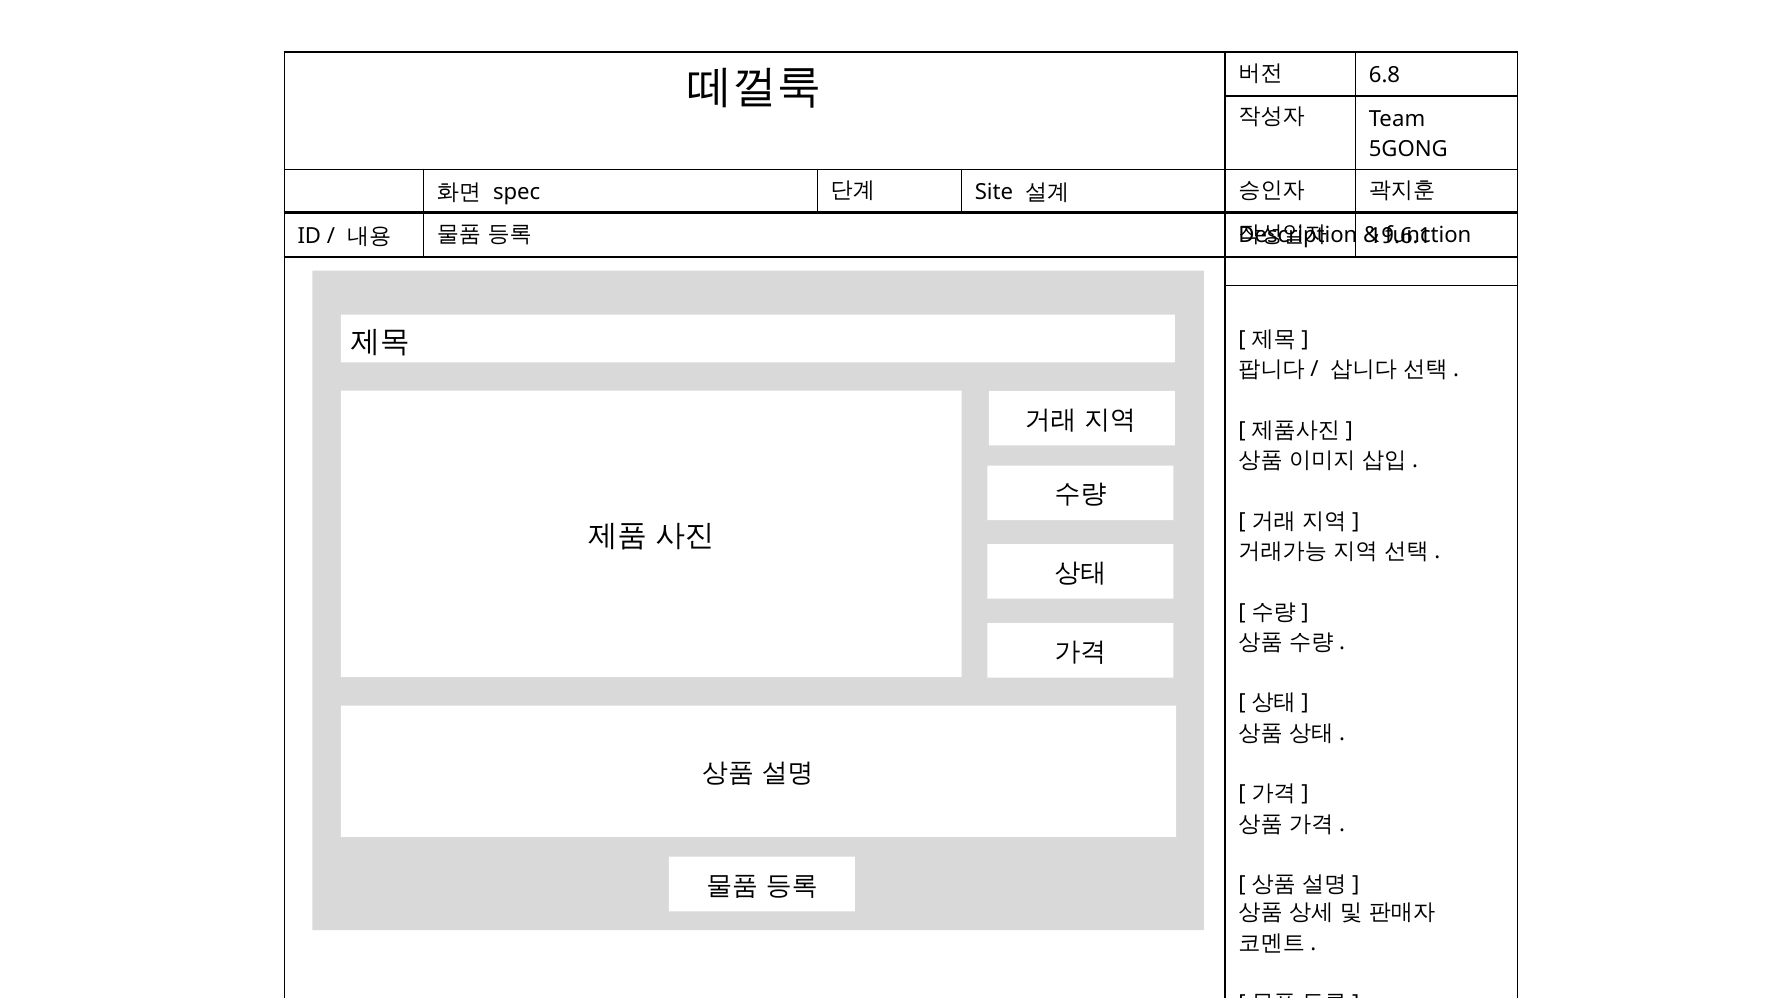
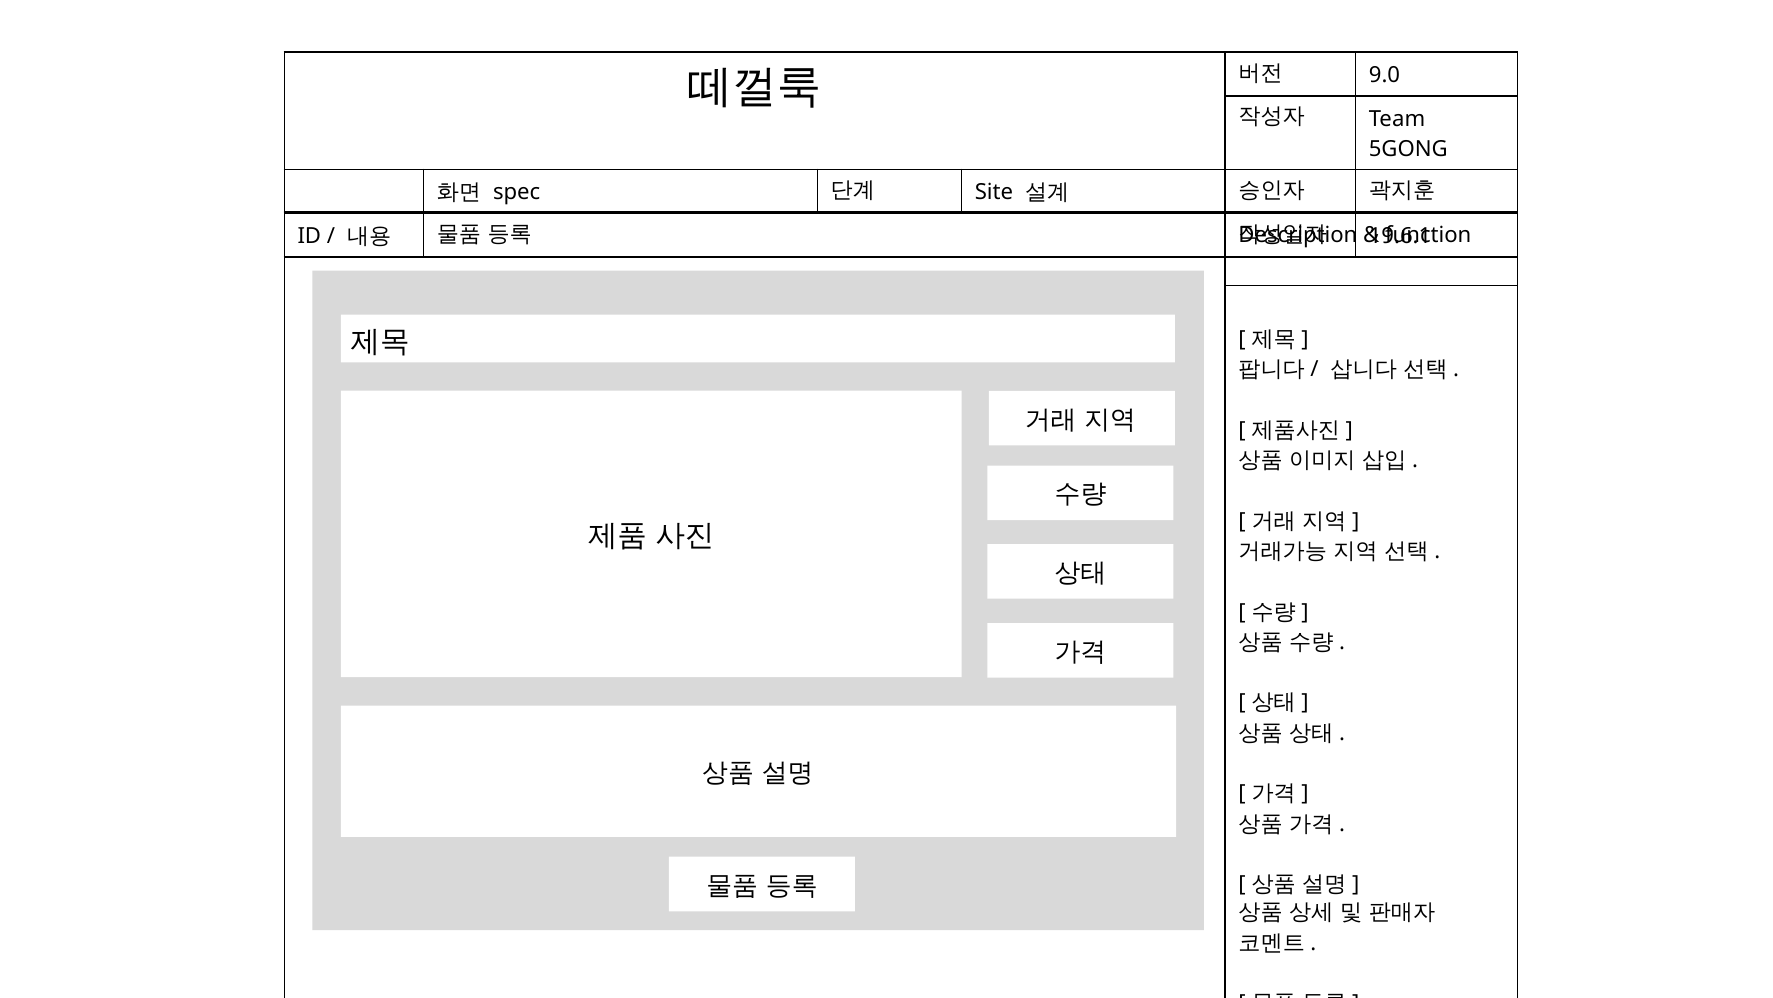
6.8: 6.8 -> 9.0 (1384, 75)
